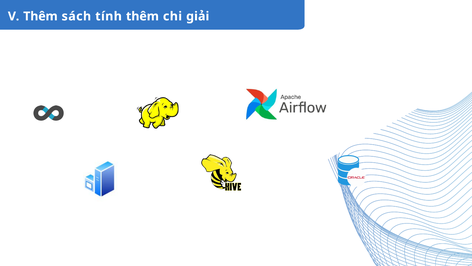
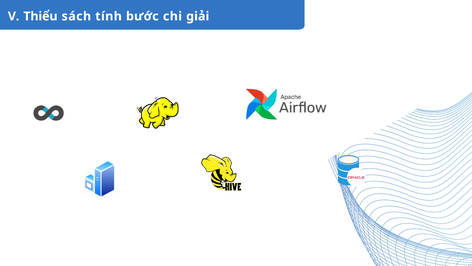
V Thêm: Thêm -> Thiểu (40, 16)
tính thêm: thêm -> bước (142, 16)
